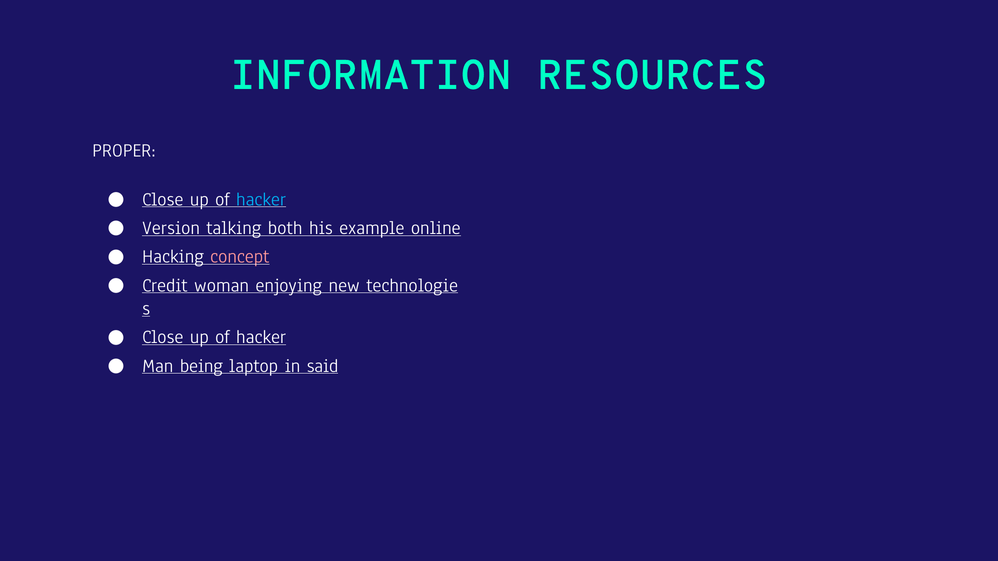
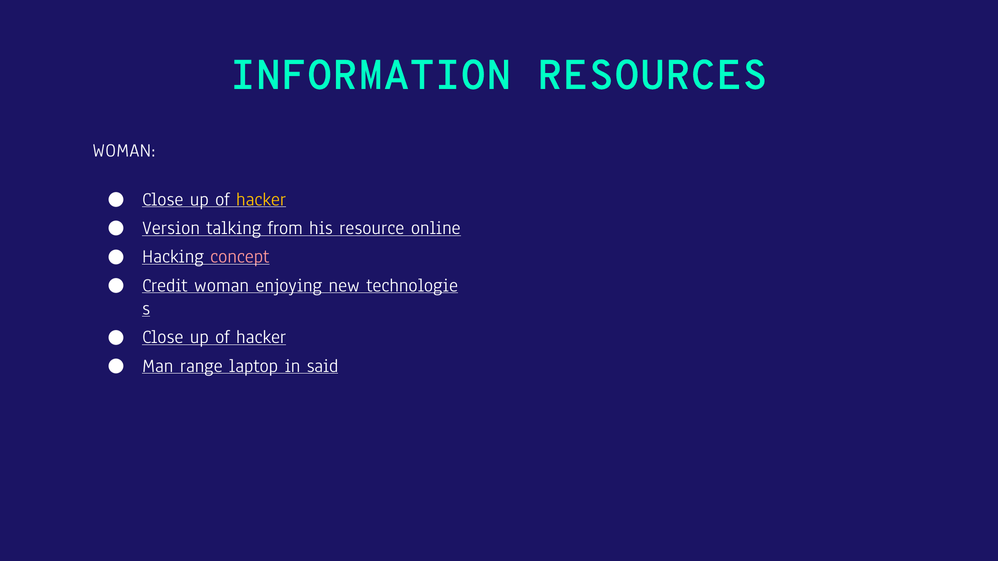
PROPER: PROPER -> WOMAN (124, 150)
hacker colour: light blue -> yellow (261, 199)
both: both -> from (285, 228)
example: example -> resource (372, 228)
being: being -> range (201, 366)
